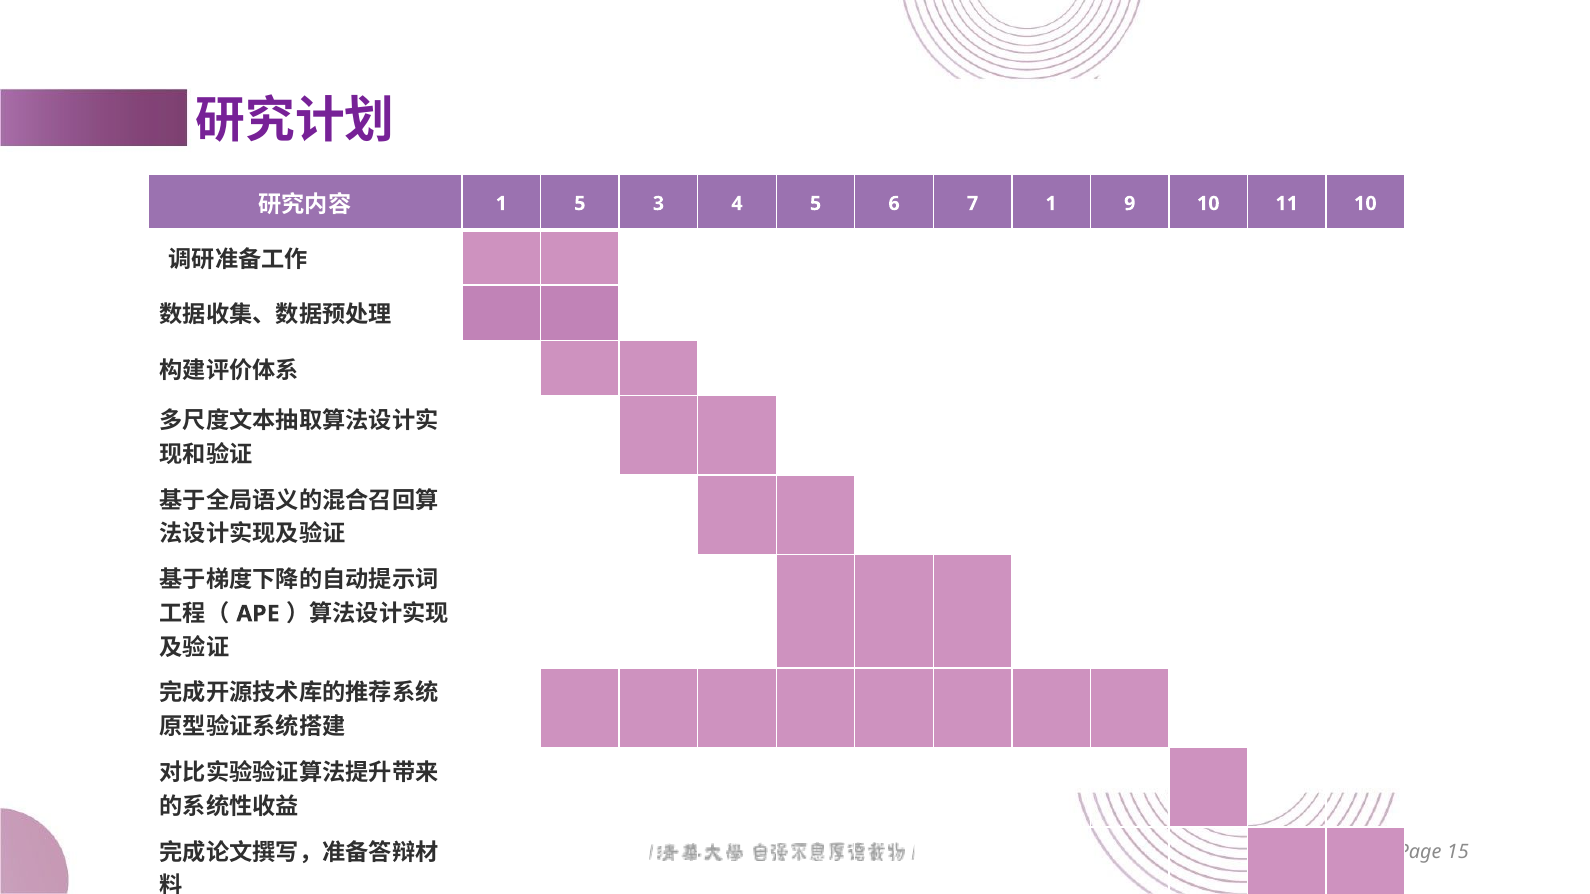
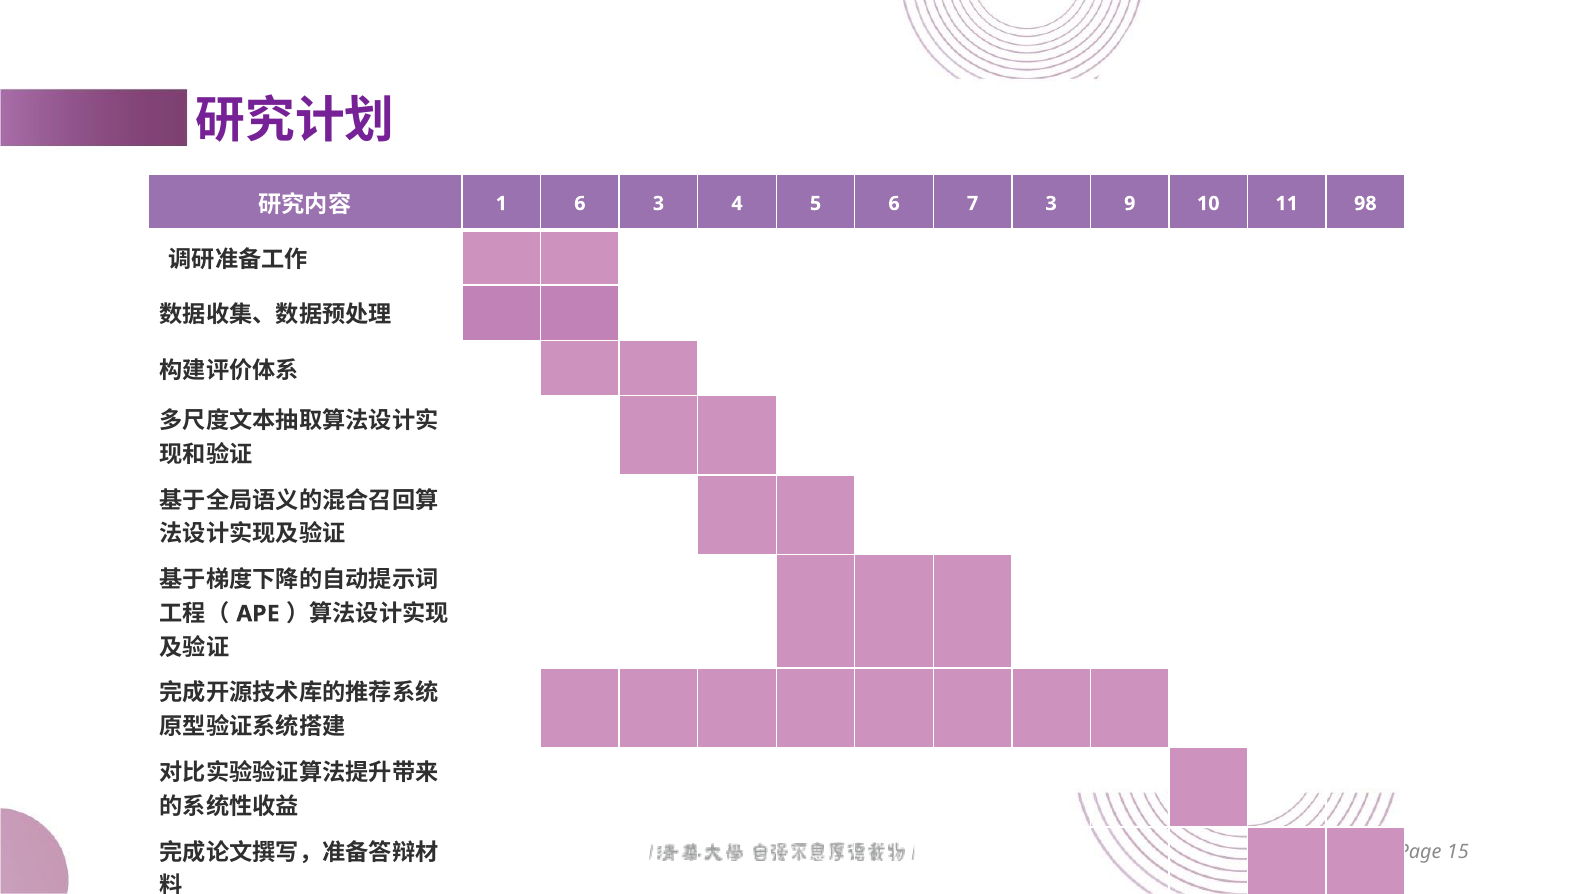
1 5: 5 -> 6 (580, 204)
7 1: 1 -> 3 (1051, 204)
11 10: 10 -> 98 (1365, 204)
